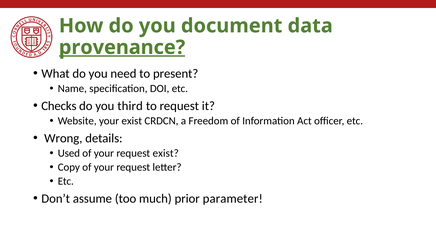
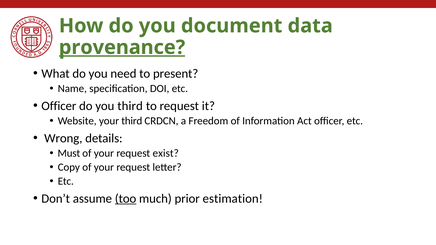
Checks: Checks -> Officer (59, 106)
your exist: exist -> third (132, 121)
Used: Used -> Must (69, 153)
too underline: none -> present (126, 199)
parameter: parameter -> estimation (233, 199)
